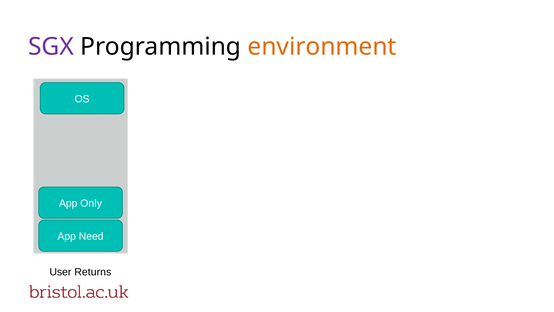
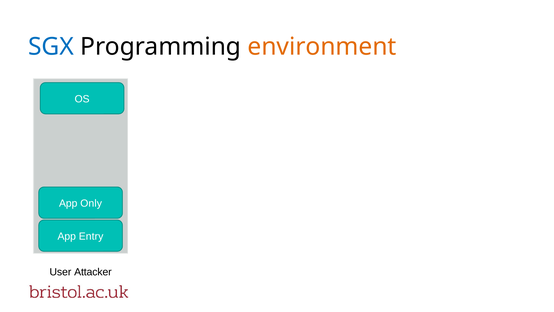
SGX colour: purple -> blue (51, 47)
Need: Need -> Entry (91, 236)
Returns: Returns -> Attacker (93, 272)
